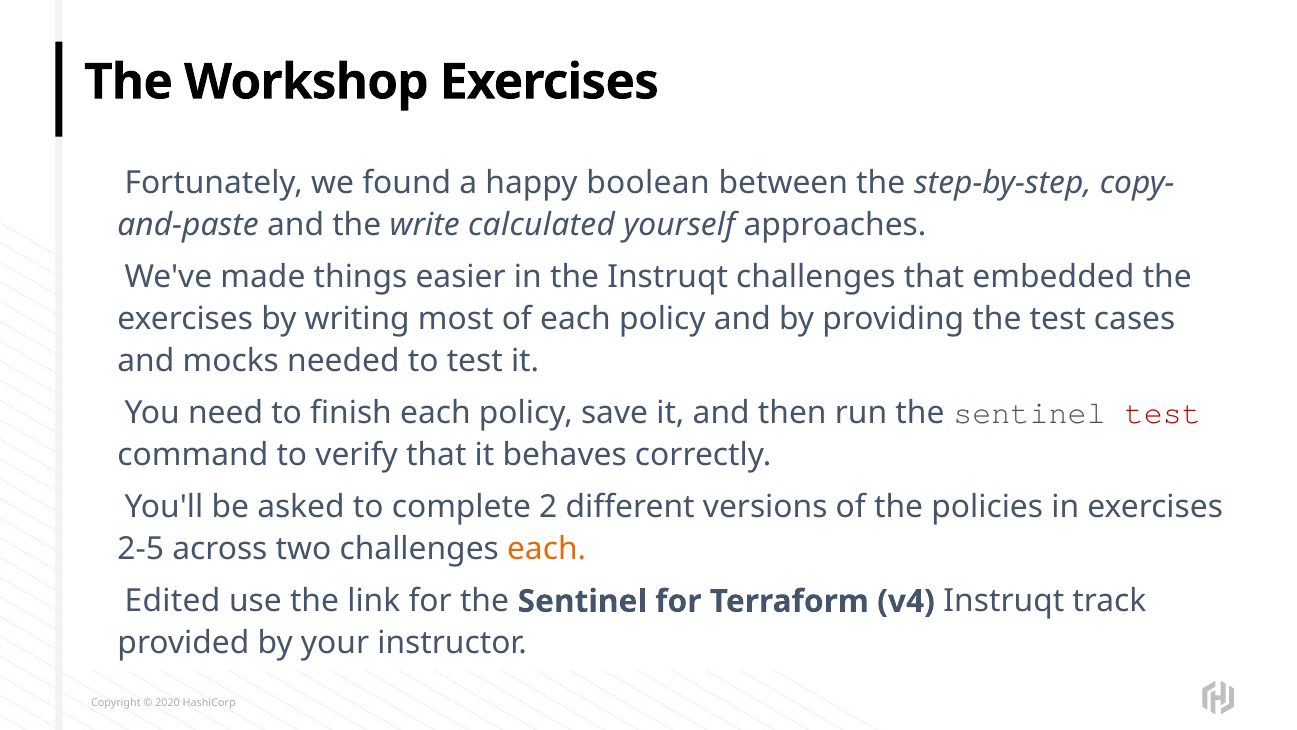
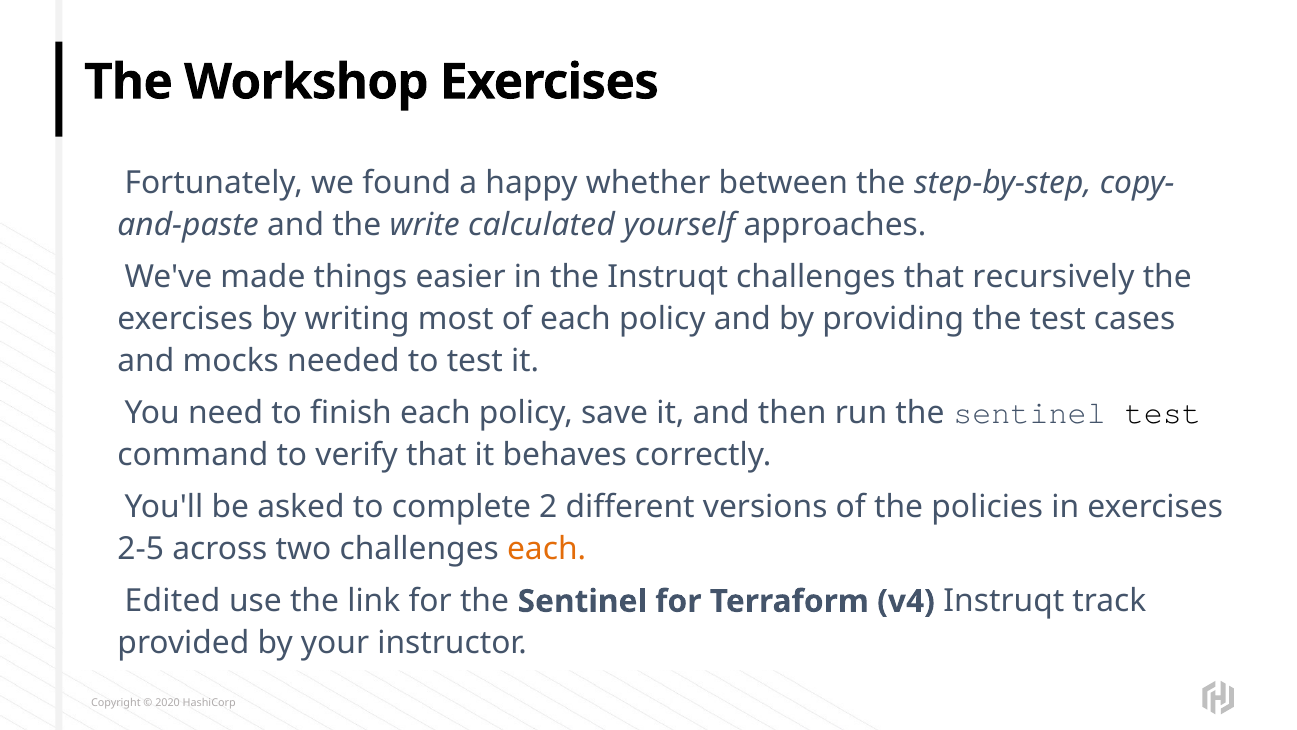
boolean: boolean -> whether (648, 183)
embedded: embedded -> recursively (1053, 277)
test colour: red -> black (1163, 413)
